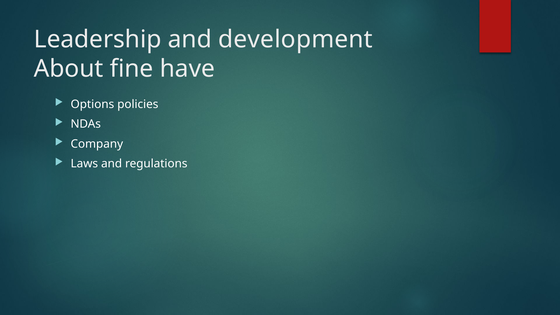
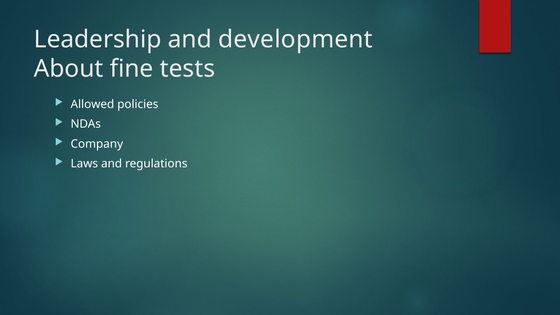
have: have -> tests (187, 69)
Options: Options -> Allowed (92, 104)
